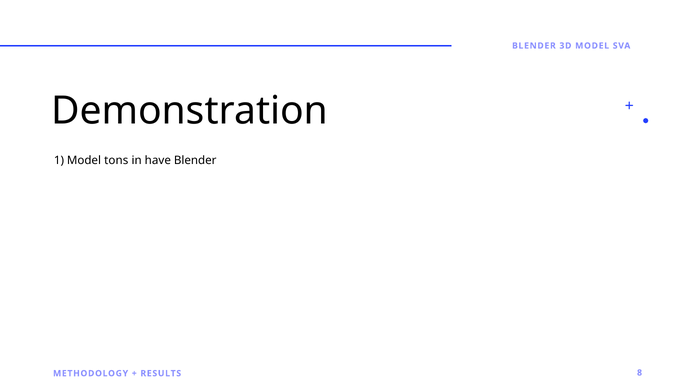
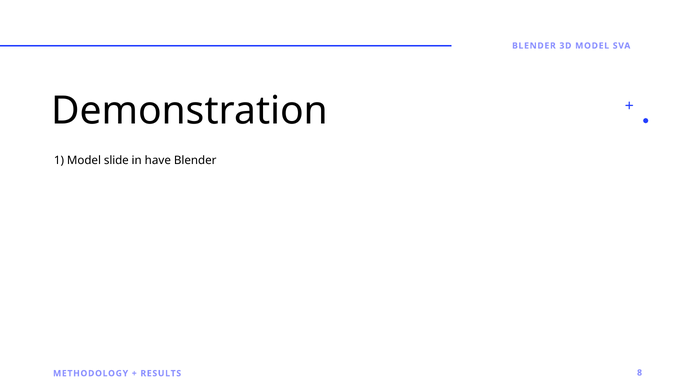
tons: tons -> slide (116, 160)
